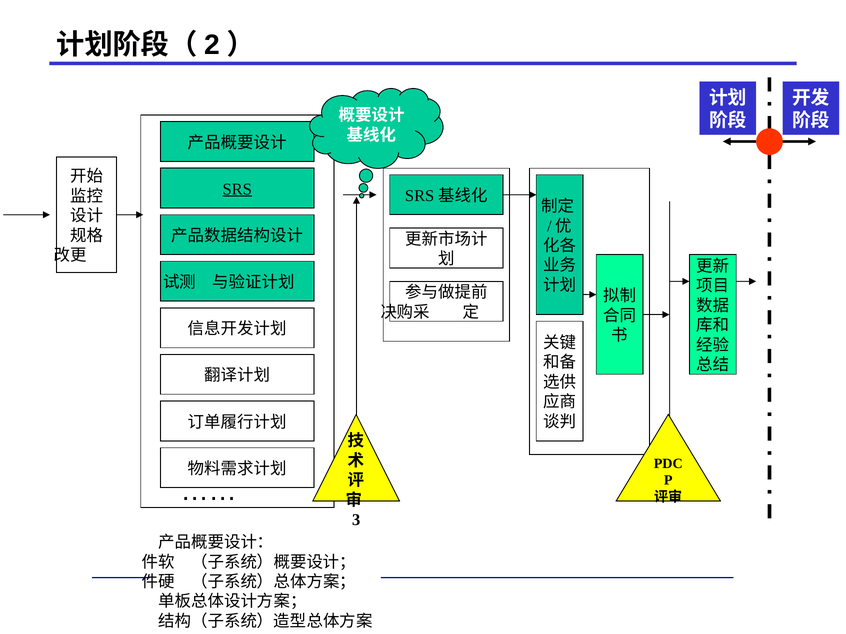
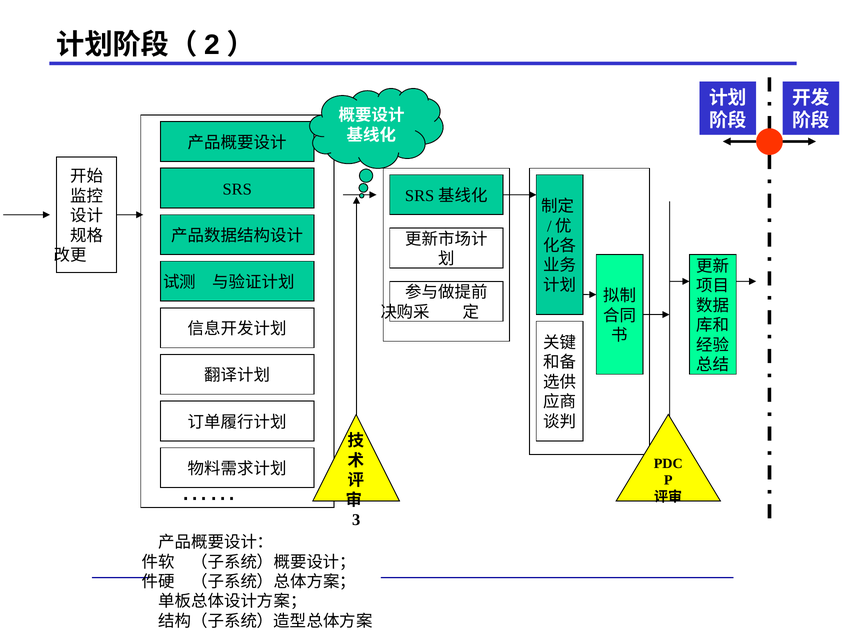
SRS underline: present -> none (237, 189)
